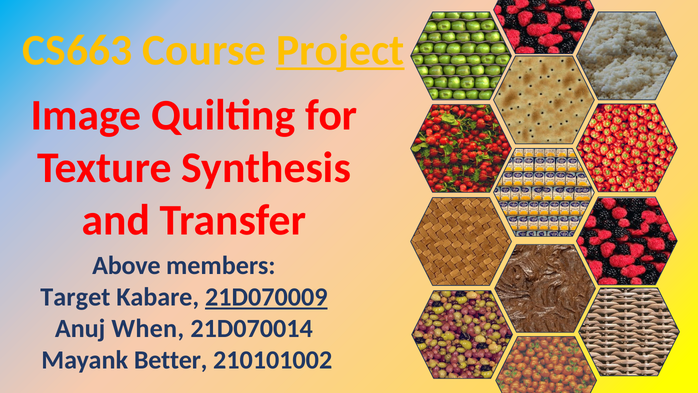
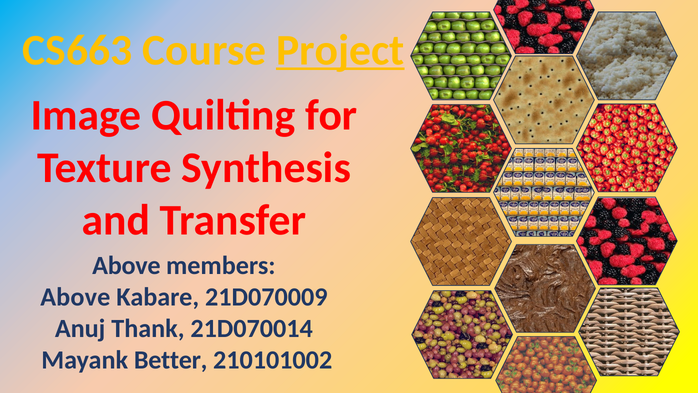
Target: Target -> Above (75, 297)
21D070009 underline: present -> none (266, 297)
When: When -> Thank (148, 328)
